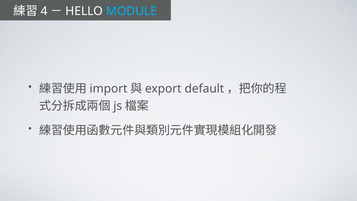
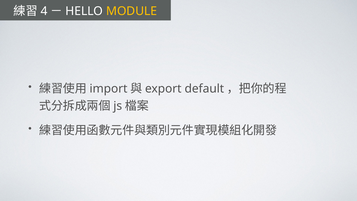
MODULE colour: light blue -> yellow (132, 11)
